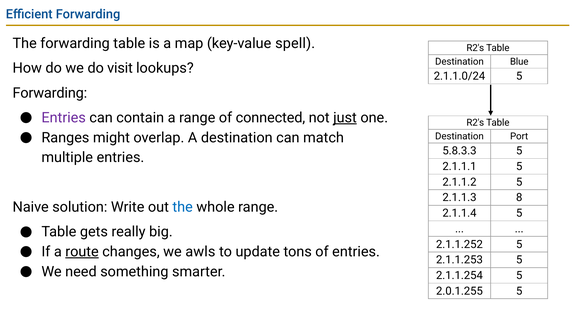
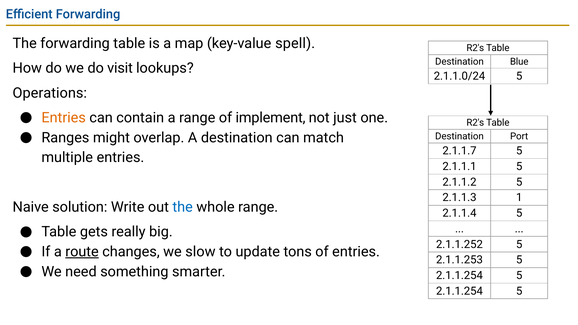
Forwarding: Forwarding -> Operations (50, 93)
Entries colour: purple -> orange (64, 118)
connected: connected -> implement (270, 118)
just underline: present -> none (345, 118)
5.8.3.3: 5.8.3.3 -> 2.1.1.7 (459, 151)
8: 8 -> 1 (519, 198)
awls: awls -> slow (200, 252)
2.0.1.255: 2.0.1.255 -> 2.1.1.254 (459, 291)
